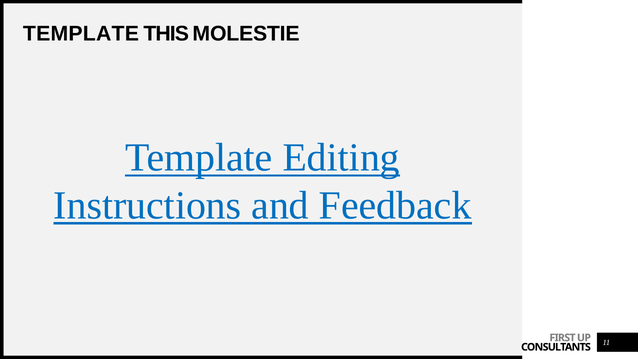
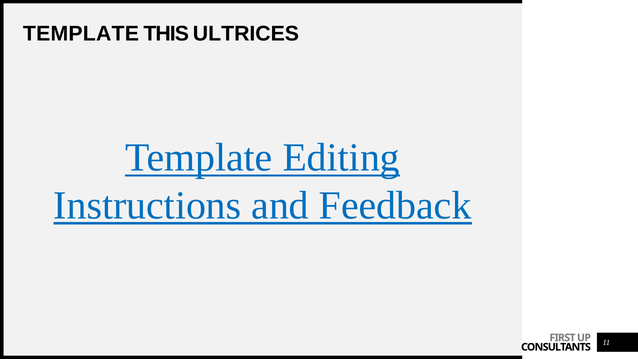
MOLESTIE: MOLESTIE -> ULTRICES (246, 34)
